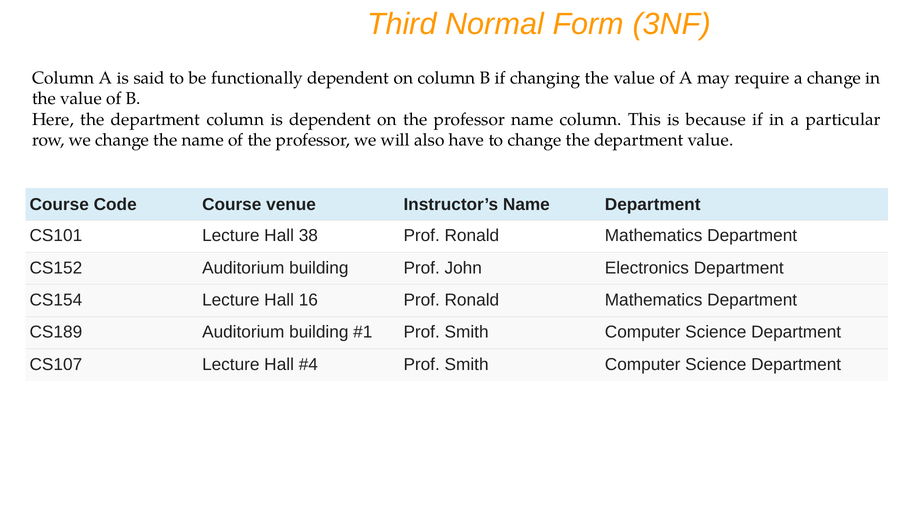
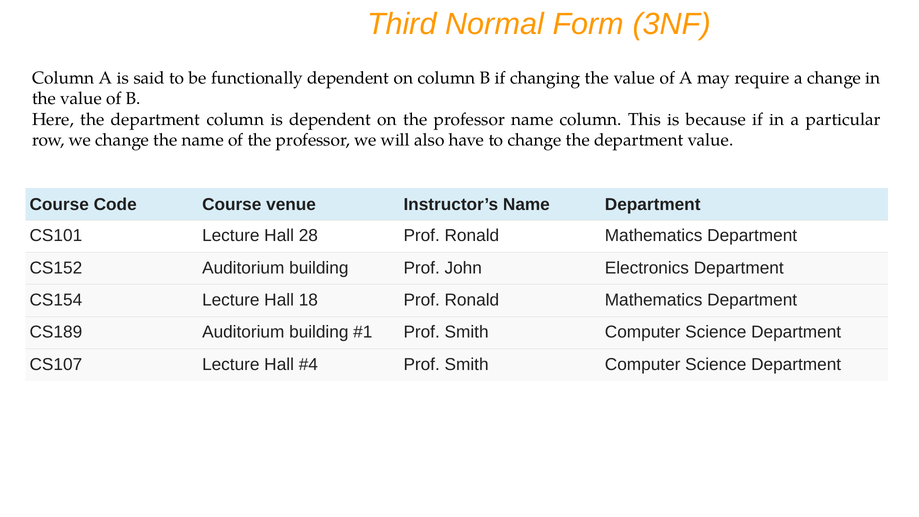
38: 38 -> 28 (308, 236)
16: 16 -> 18 (308, 300)
